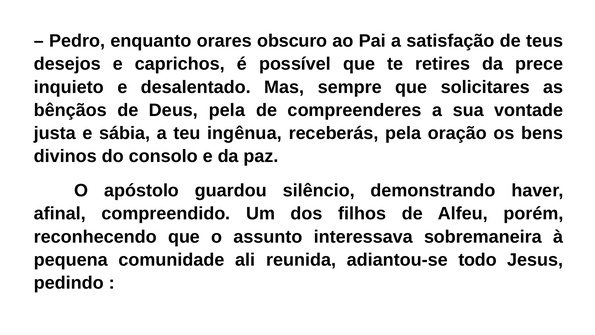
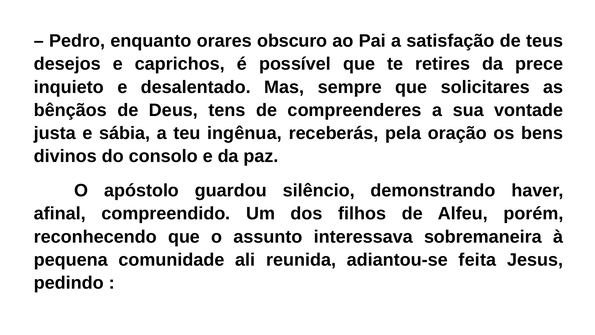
Deus pela: pela -> tens (227, 110)
todo: todo -> feita (477, 260)
